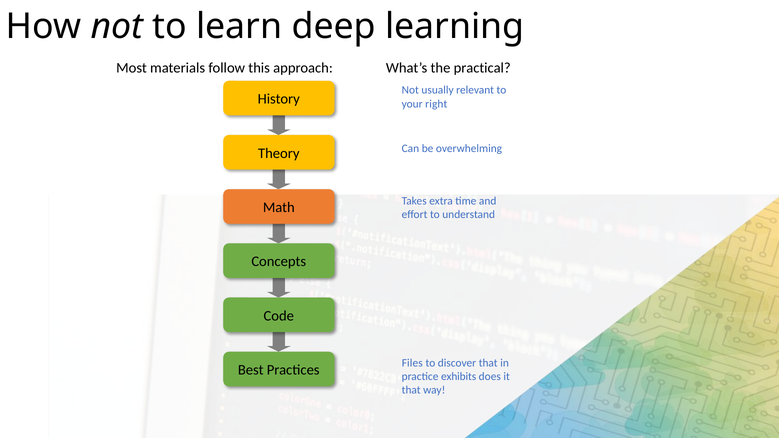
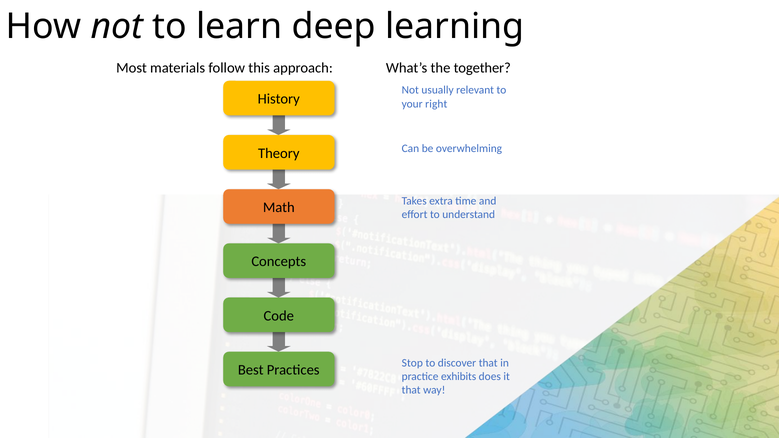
practical: practical -> together (482, 68)
Files: Files -> Stop (412, 363)
